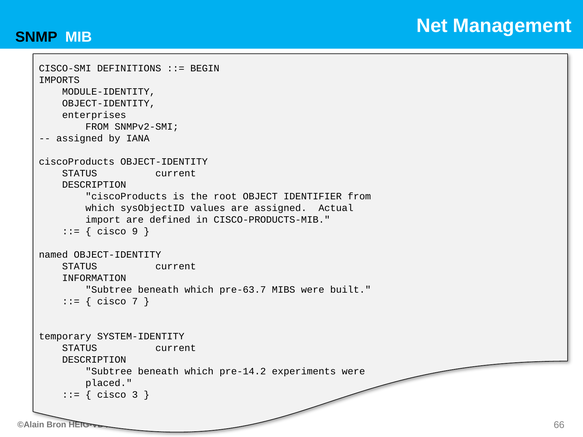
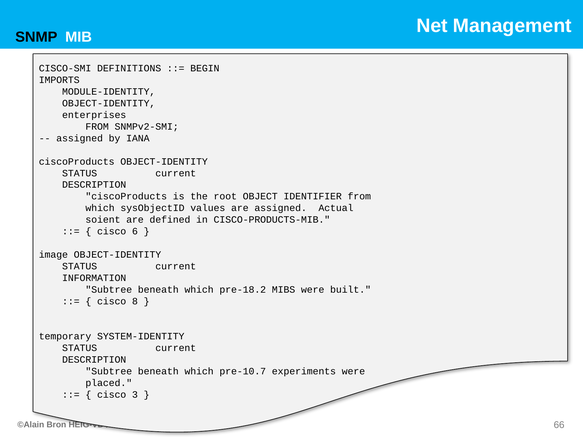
import: import -> soient (103, 220)
9: 9 -> 6 (135, 232)
named: named -> image (53, 255)
pre-63.7: pre-63.7 -> pre-18.2 (243, 290)
7: 7 -> 8 (135, 301)
pre-14.2: pre-14.2 -> pre-10.7 (243, 371)
